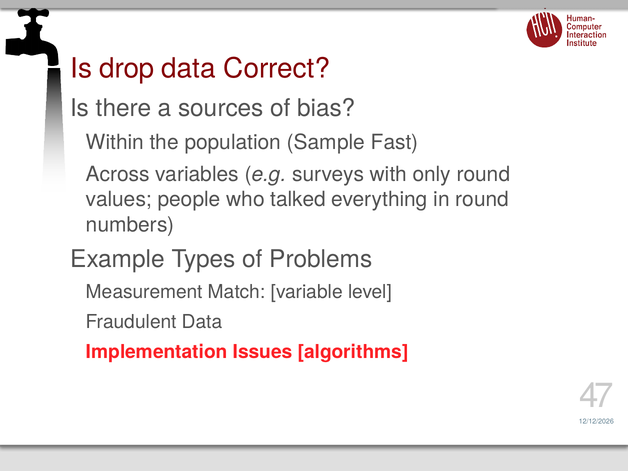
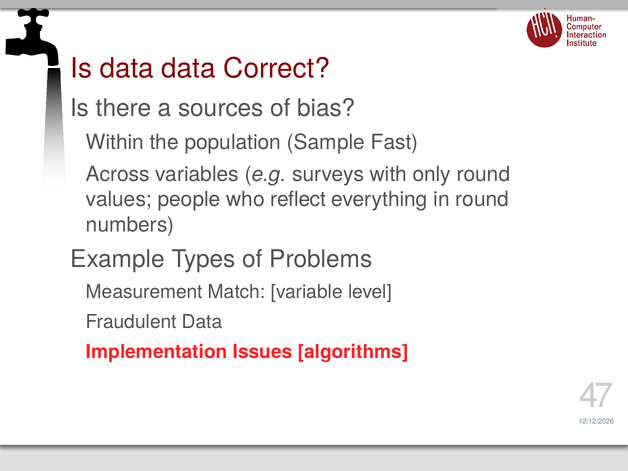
Is drop: drop -> data (127, 69)
talked: talked -> reflect (298, 200)
